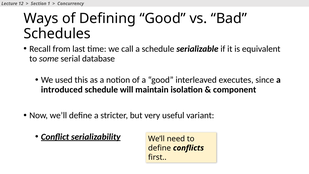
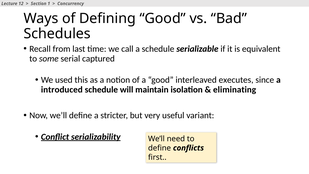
database: database -> captured (98, 59)
component: component -> eliminating (235, 90)
